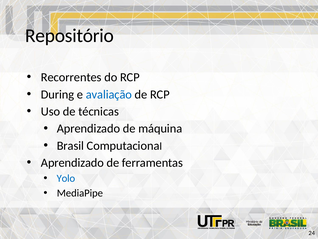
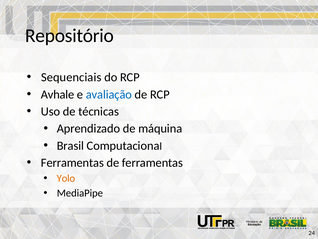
Recorrentes: Recorrentes -> Sequenciais (71, 77)
During: During -> Avhale (58, 94)
Aprendizado: Aprendizado -> Ferramentas (72, 162)
Yolo colour: blue -> orange (66, 178)
